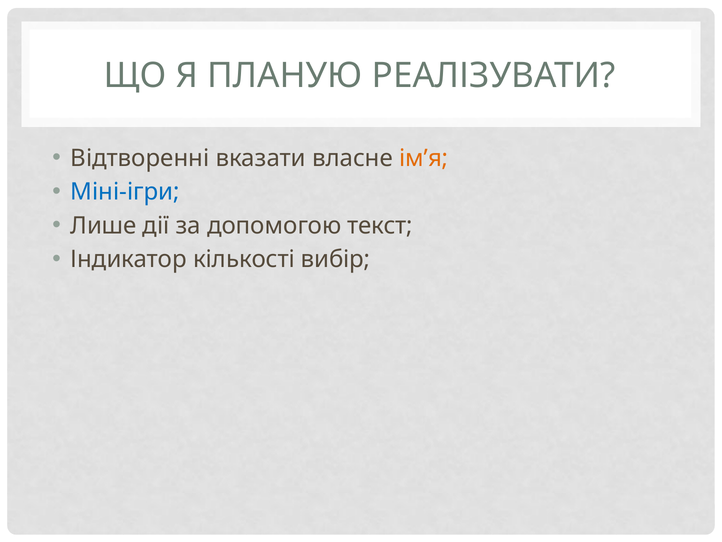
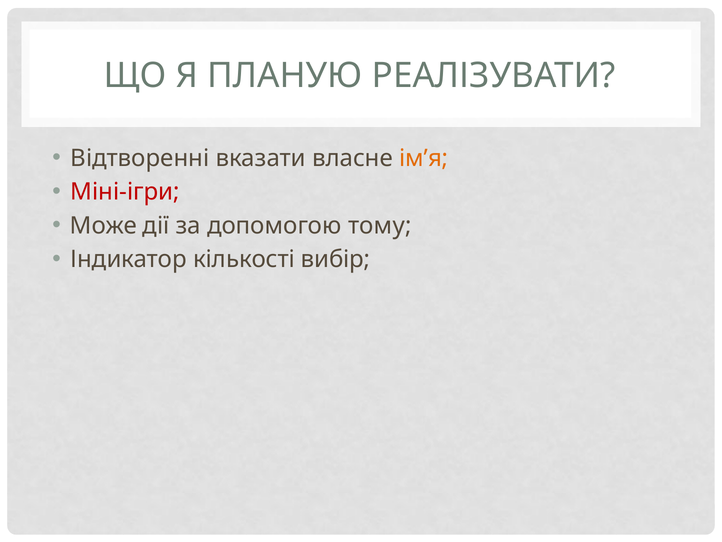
Міні-ігри colour: blue -> red (125, 192)
Лише: Лише -> Може (103, 225)
текст: текст -> тому (380, 225)
